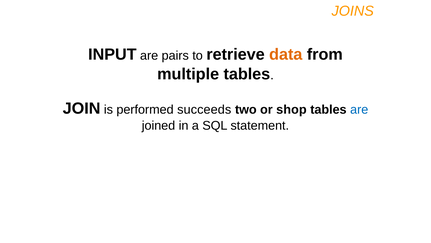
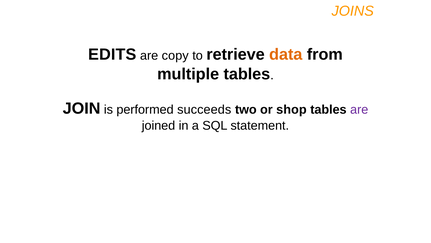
INPUT: INPUT -> EDITS (112, 54)
pairs: pairs -> copy (175, 56)
are colour: blue -> purple (359, 110)
